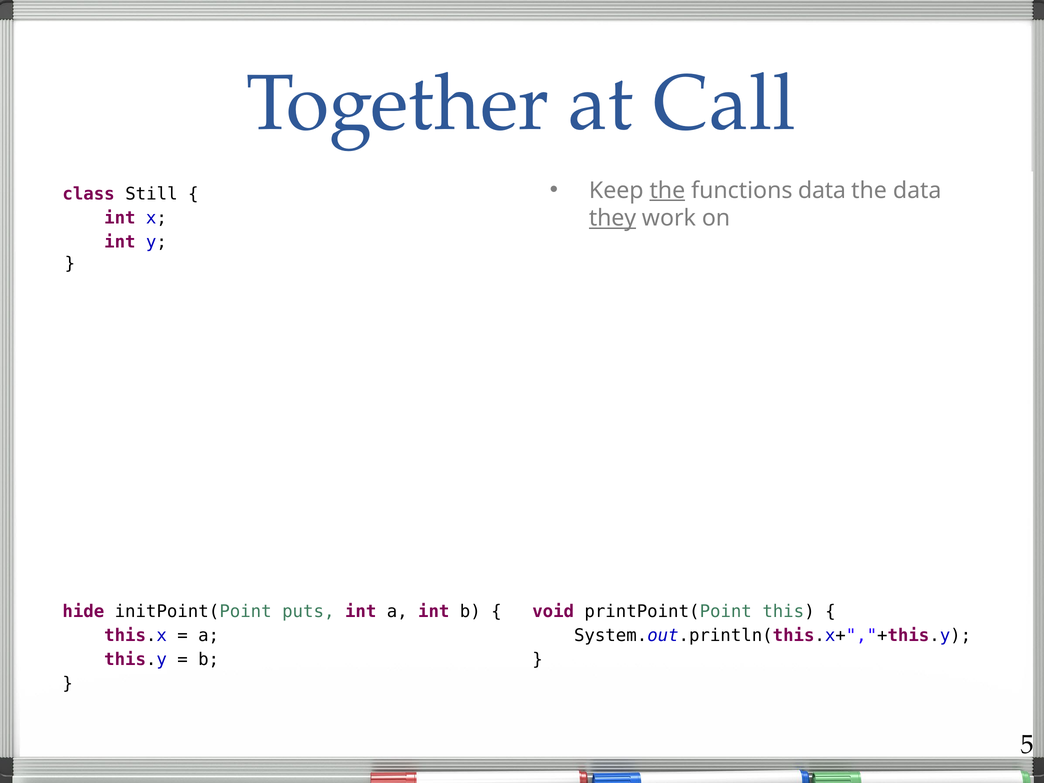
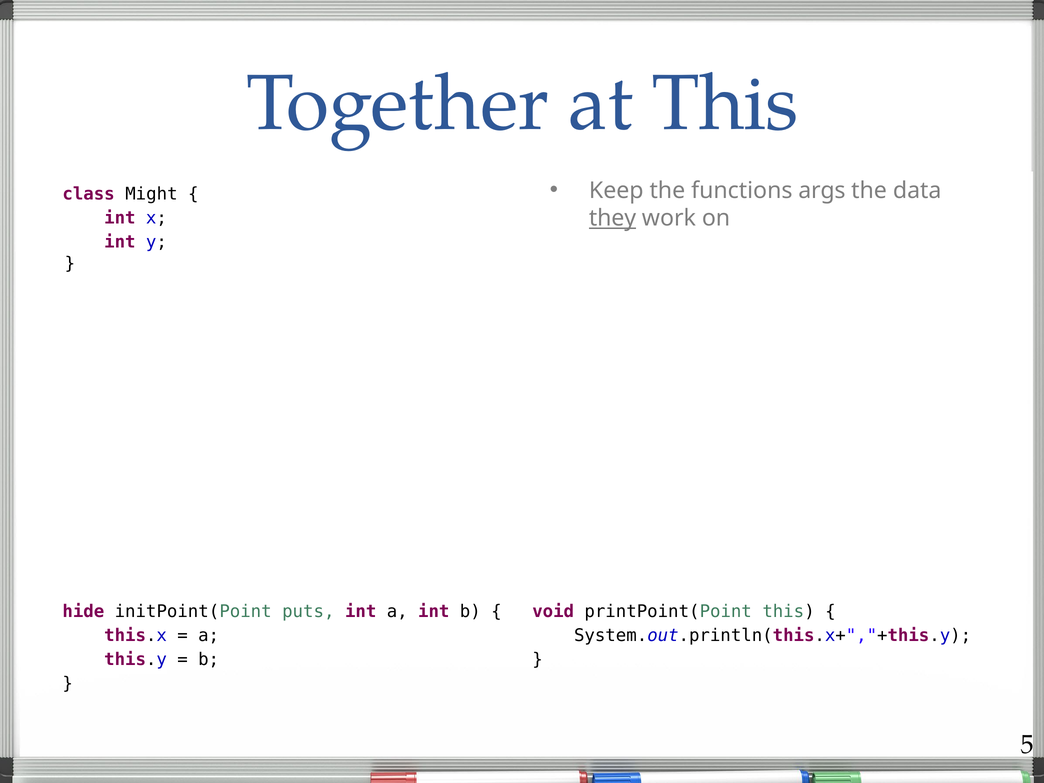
at Call: Call -> This (725, 103)
the underline: present -> none (667, 190)
functions data: data -> args (822, 190)
Still: Still -> Might (151, 194)
